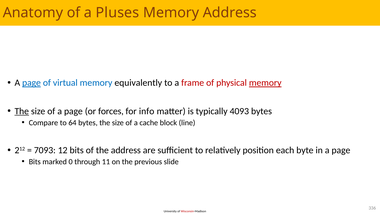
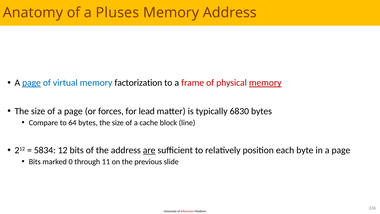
equivalently: equivalently -> factorization (138, 83)
The underline: present -> none (22, 111)
info: info -> lead (147, 111)
4093: 4093 -> 6830 (239, 111)
7093: 7093 -> 5834 (45, 150)
are underline: none -> present (149, 150)
